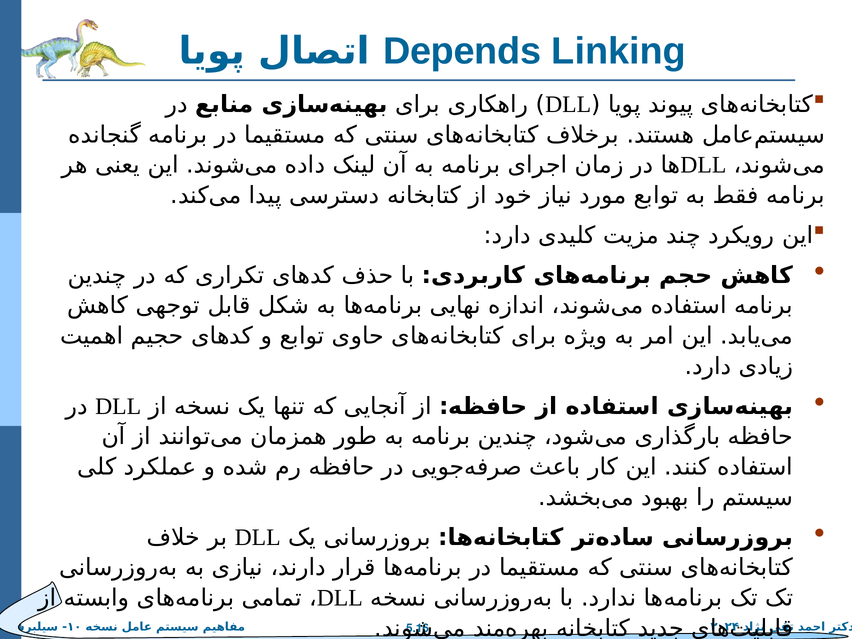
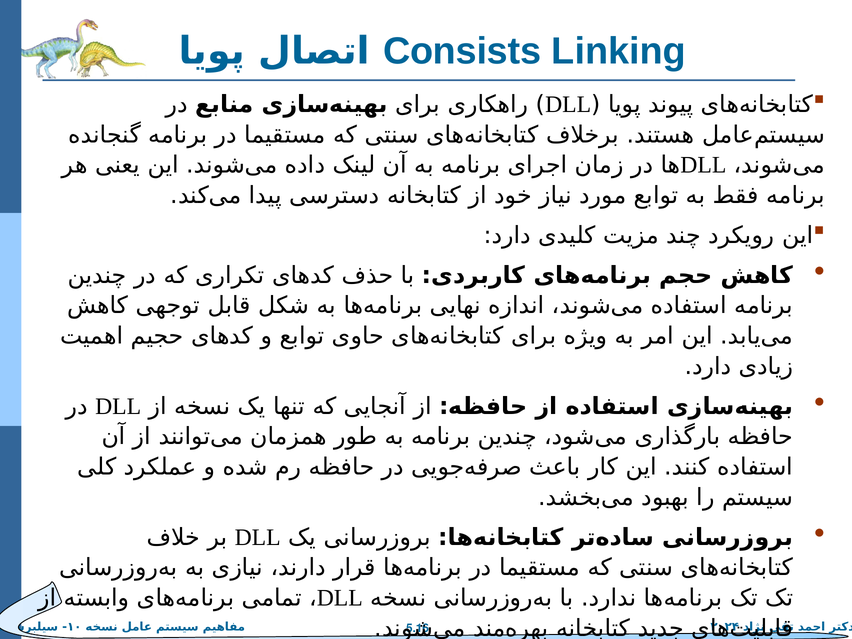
Depends: Depends -> Consists (462, 51)
